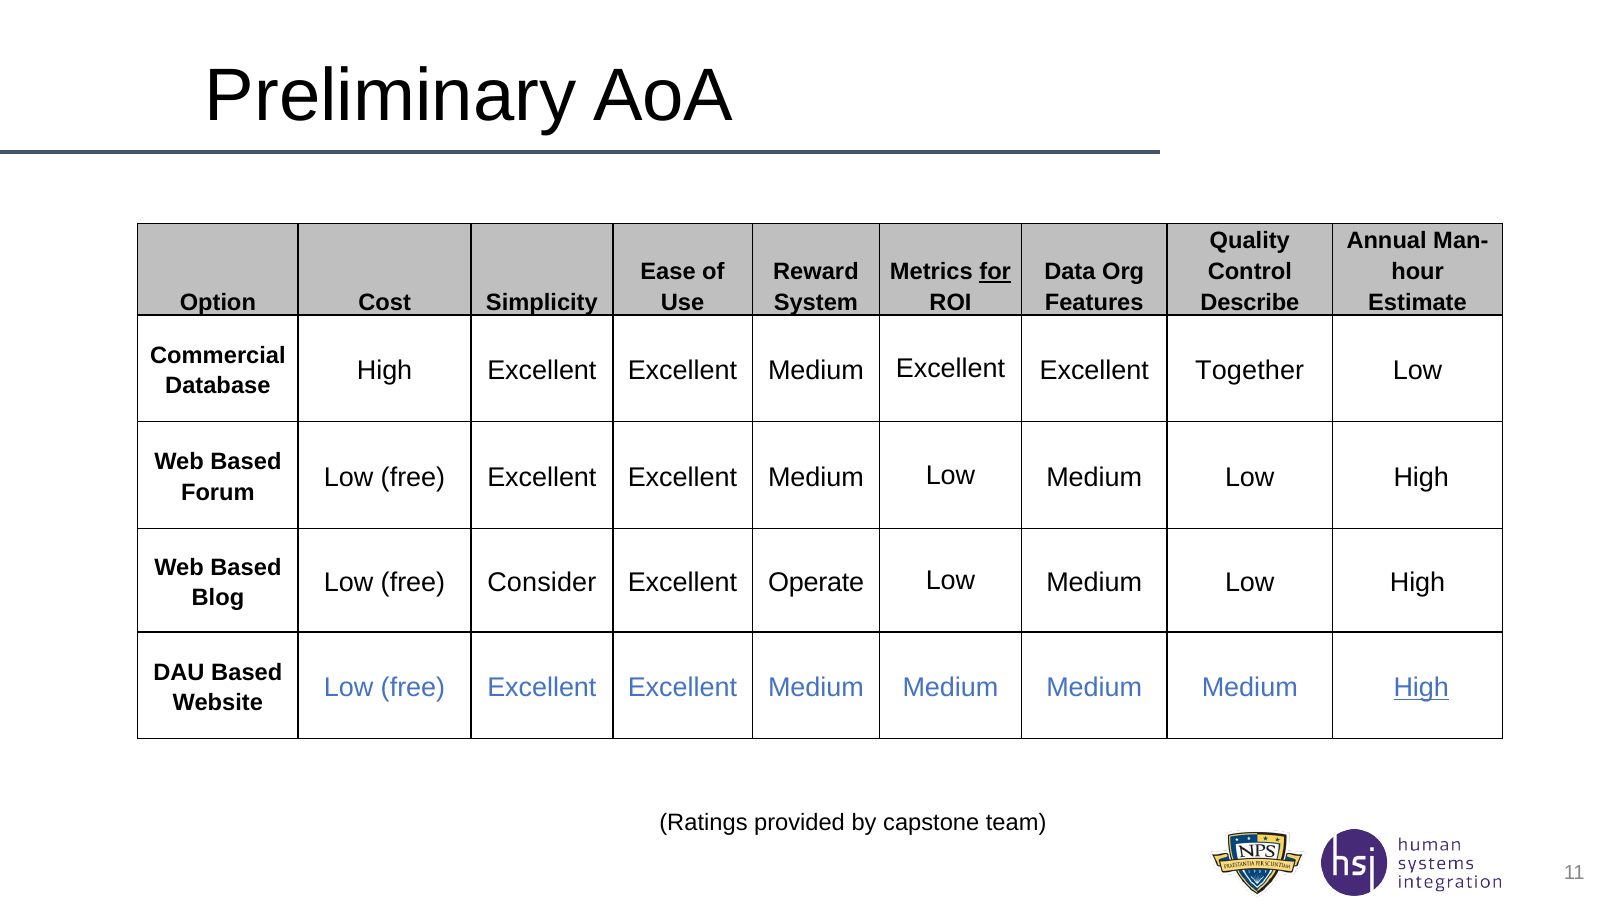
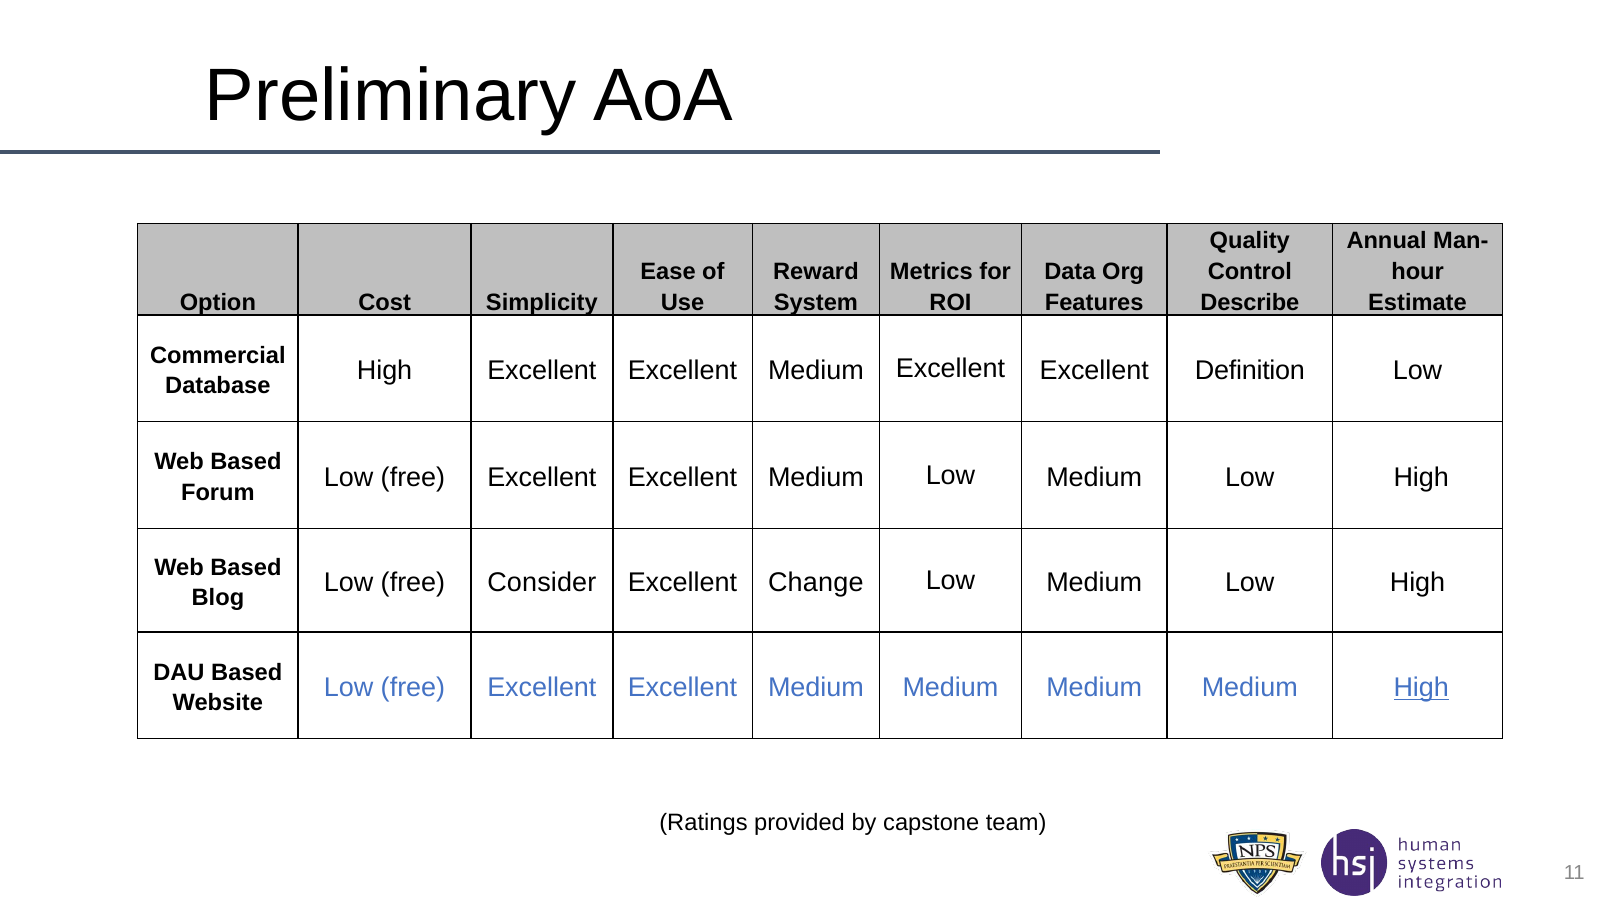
for underline: present -> none (995, 272)
Together: Together -> Definition (1250, 371)
Operate: Operate -> Change (816, 583)
